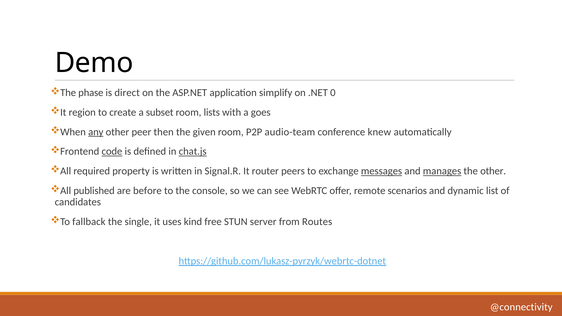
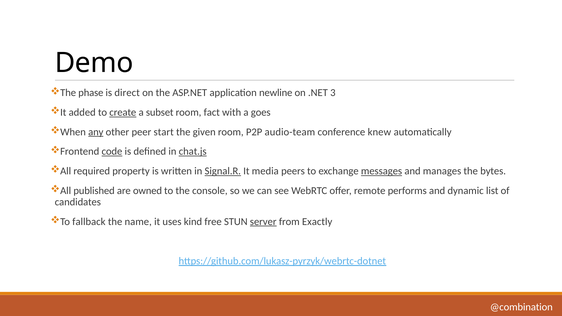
simplify: simplify -> newline (276, 93)
0: 0 -> 3 (333, 93)
region: region -> added (82, 112)
create underline: none -> present (123, 112)
lists: lists -> fact (212, 112)
then: then -> start (164, 132)
Signal.R underline: none -> present (223, 171)
router: router -> media (265, 171)
manages underline: present -> none (442, 171)
the other: other -> bytes (493, 171)
before: before -> owned (147, 191)
scenarios: scenarios -> performs (407, 191)
single: single -> name (138, 222)
server underline: none -> present (263, 222)
Routes: Routes -> Exactly (317, 222)
@connectivity: @connectivity -> @combination (521, 307)
